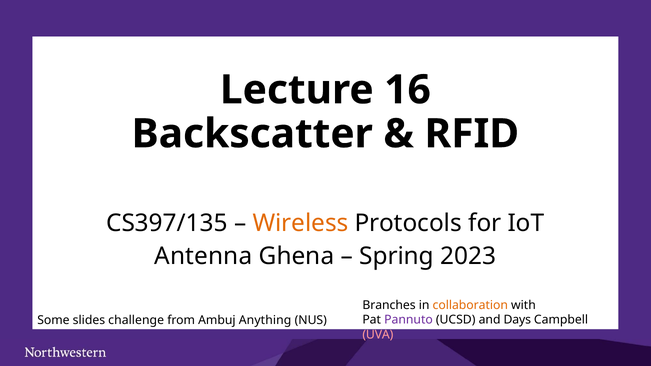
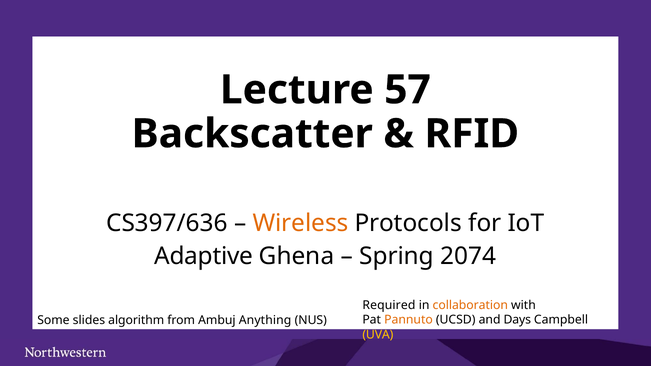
16: 16 -> 57 (408, 90)
CS397/135: CS397/135 -> CS397/636 (167, 223)
Antenna: Antenna -> Adaptive (204, 256)
2023: 2023 -> 2074 (468, 256)
Branches: Branches -> Required (389, 305)
Pannuto colour: purple -> orange (408, 320)
challenge: challenge -> algorithm (136, 320)
UVA colour: pink -> yellow (378, 335)
